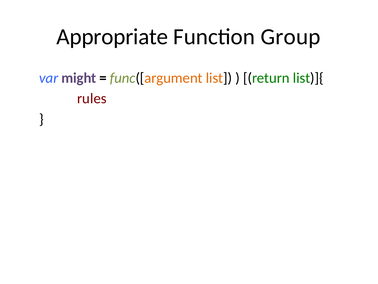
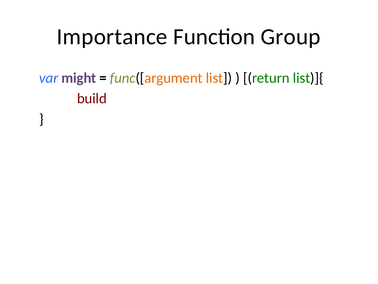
Appropriate: Appropriate -> Importance (112, 37)
rules: rules -> build (92, 98)
